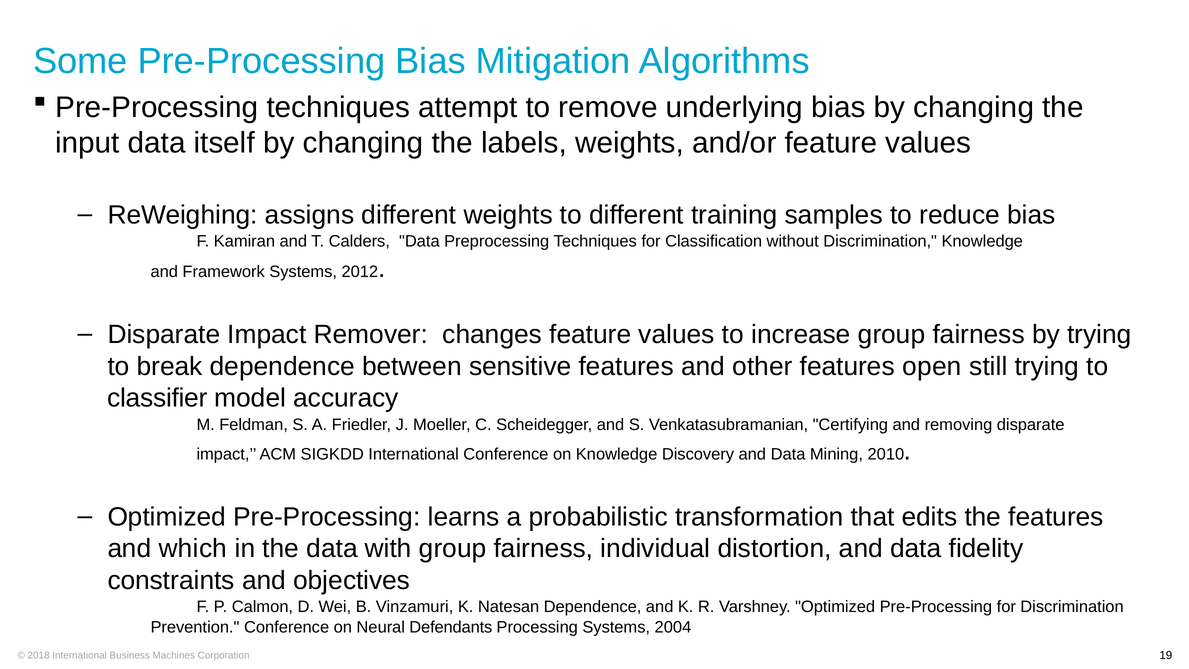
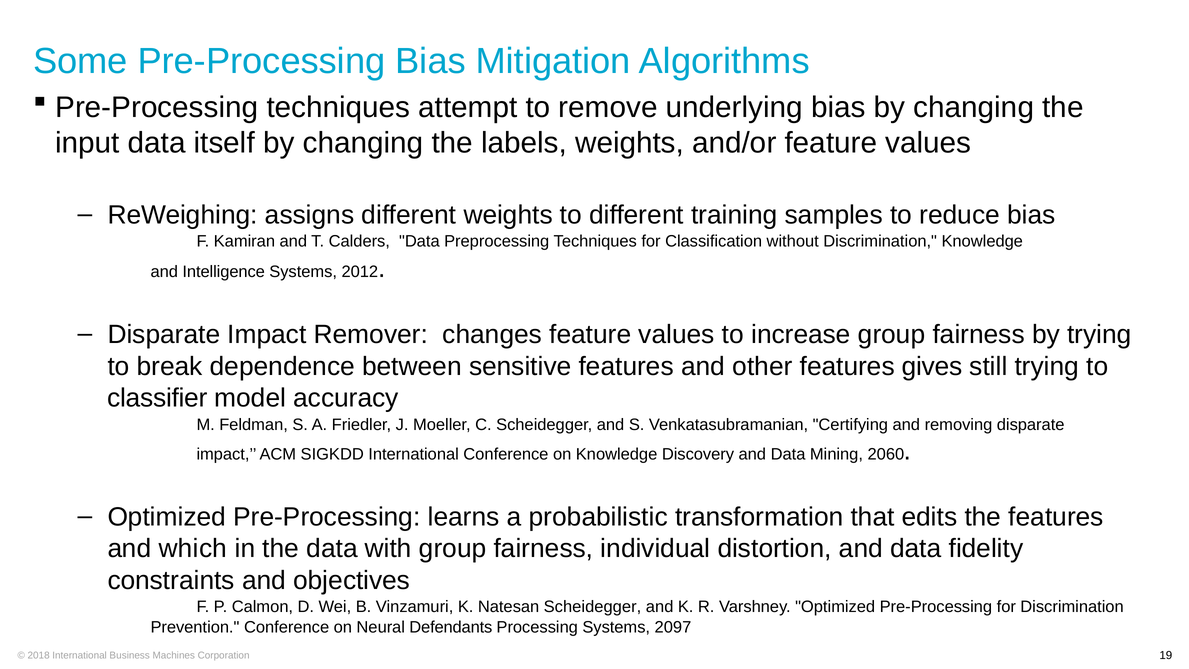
Framework: Framework -> Intelligence (224, 272)
open: open -> gives (932, 366)
2010: 2010 -> 2060 (886, 454)
Natesan Dependence: Dependence -> Scheidegger (592, 607)
2004: 2004 -> 2097 (673, 627)
